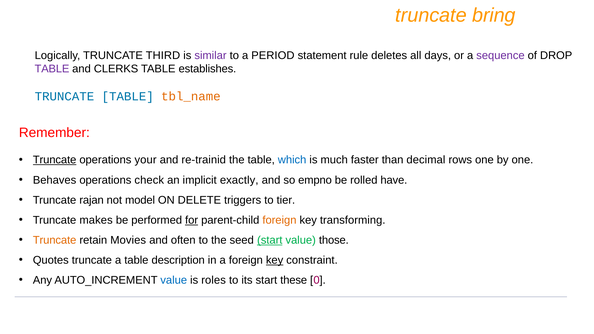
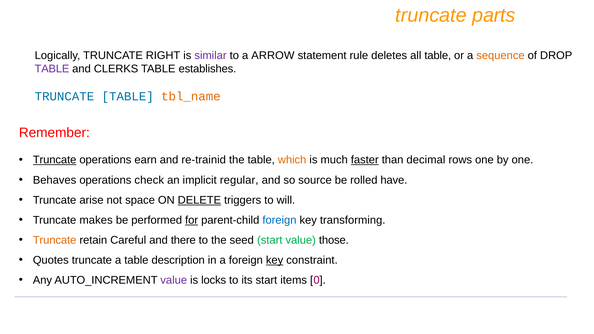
bring: bring -> parts (494, 15)
THIRD: THIRD -> RIGHT (163, 55)
PERIOD: PERIOD -> ARROW (273, 55)
all days: days -> table (438, 55)
sequence colour: purple -> orange (500, 55)
your: your -> earn (146, 160)
which colour: blue -> orange (292, 160)
faster underline: none -> present (365, 160)
exactly: exactly -> regular (239, 180)
empno: empno -> source (315, 180)
rajan: rajan -> arise (91, 200)
model: model -> space (140, 200)
DELETE underline: none -> present (199, 200)
tier: tier -> will (286, 200)
foreign colour: orange -> blue (279, 220)
Movies: Movies -> Careful (128, 240)
often: often -> there (183, 240)
start underline: present -> none (270, 240)
value colour: blue -> purple (174, 280)
roles: roles -> locks (214, 280)
these: these -> items (294, 280)
